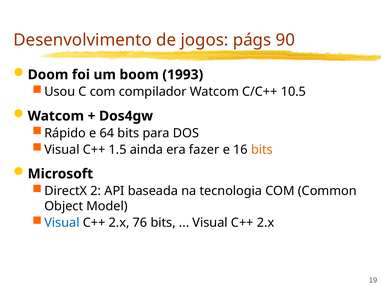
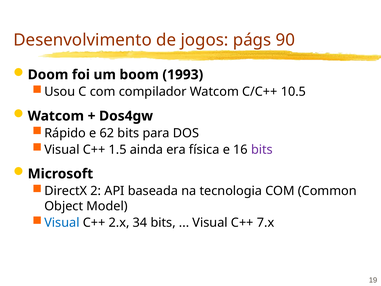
64: 64 -> 62 (107, 133)
fazer: fazer -> física (204, 149)
bits colour: orange -> purple (262, 149)
76: 76 -> 34 (140, 223)
2.x: 2.x -> 7.x (266, 223)
